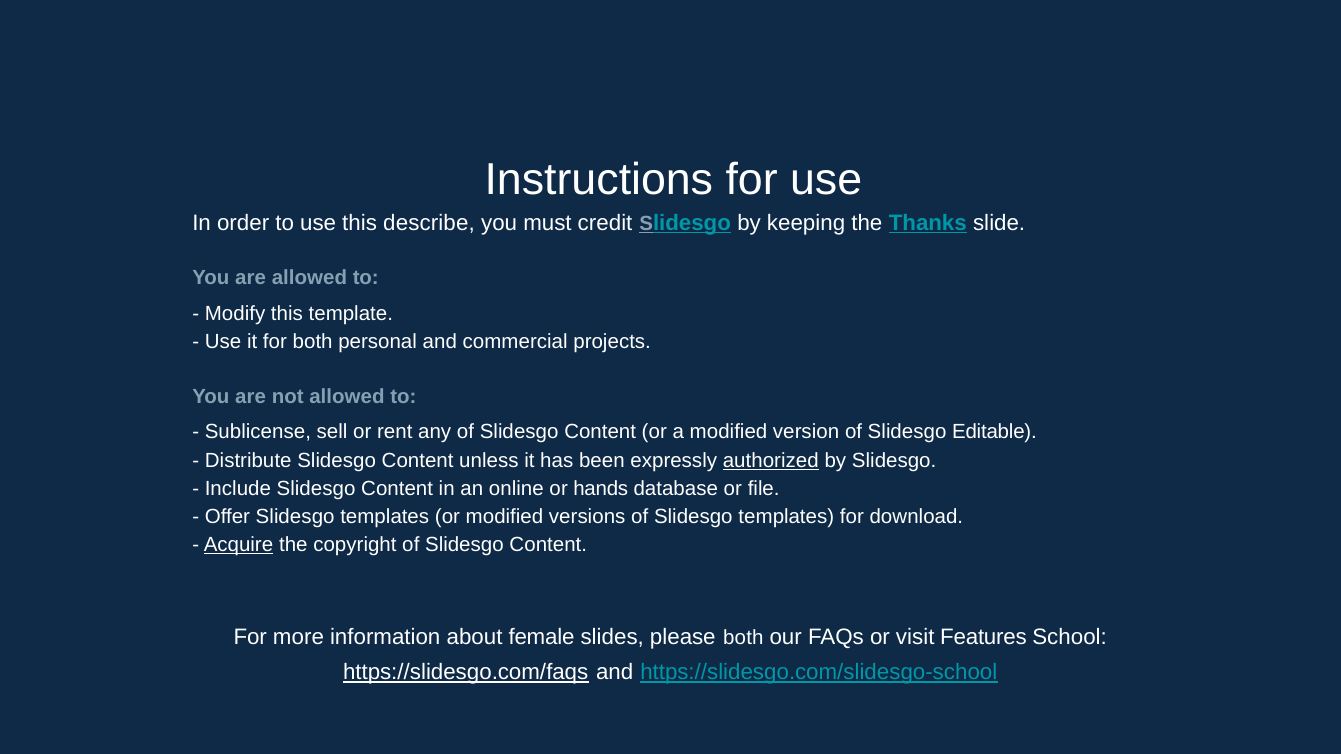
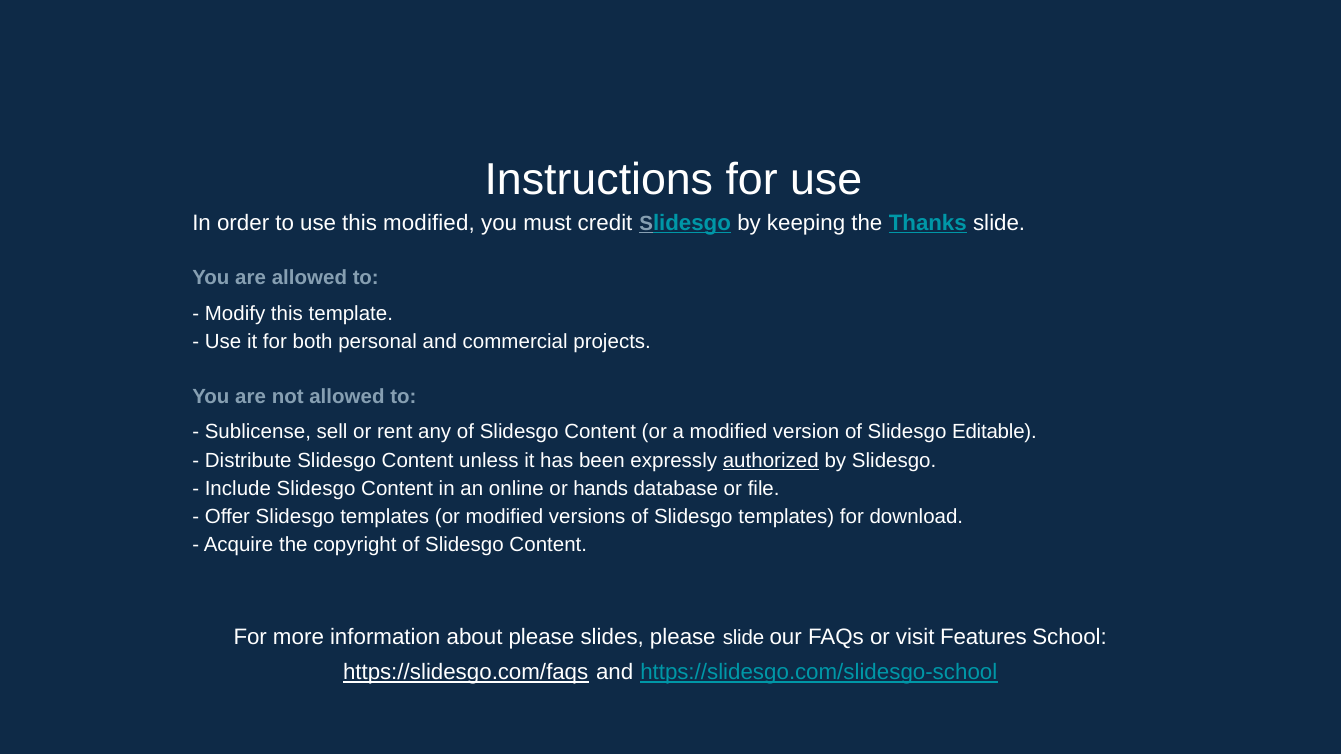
this describe: describe -> modified (429, 223)
Acquire underline: present -> none (238, 545)
about female: female -> please (541, 637)
please both: both -> slide (744, 638)
